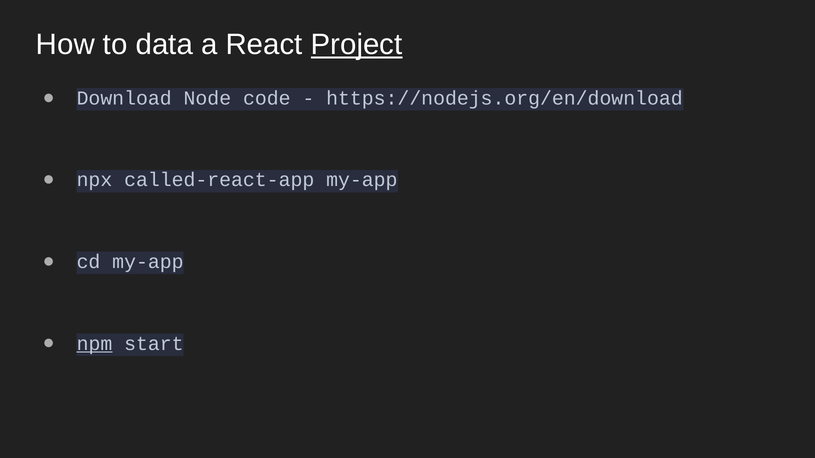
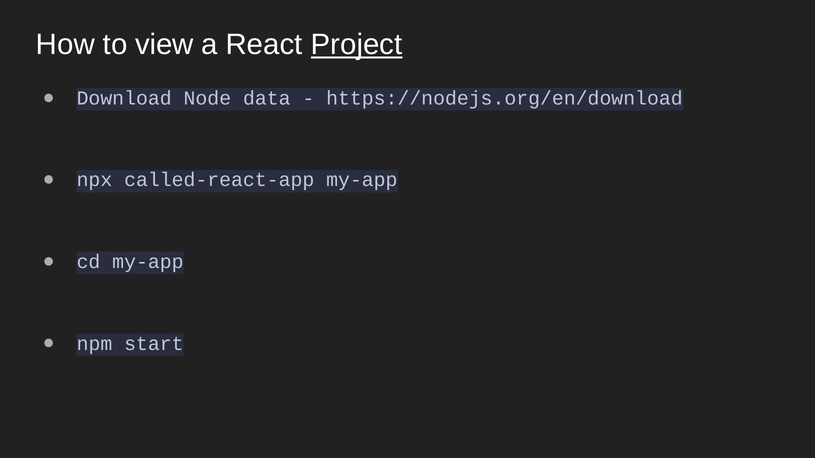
data: data -> view (164, 45)
code: code -> data (267, 98)
npm underline: present -> none (94, 344)
